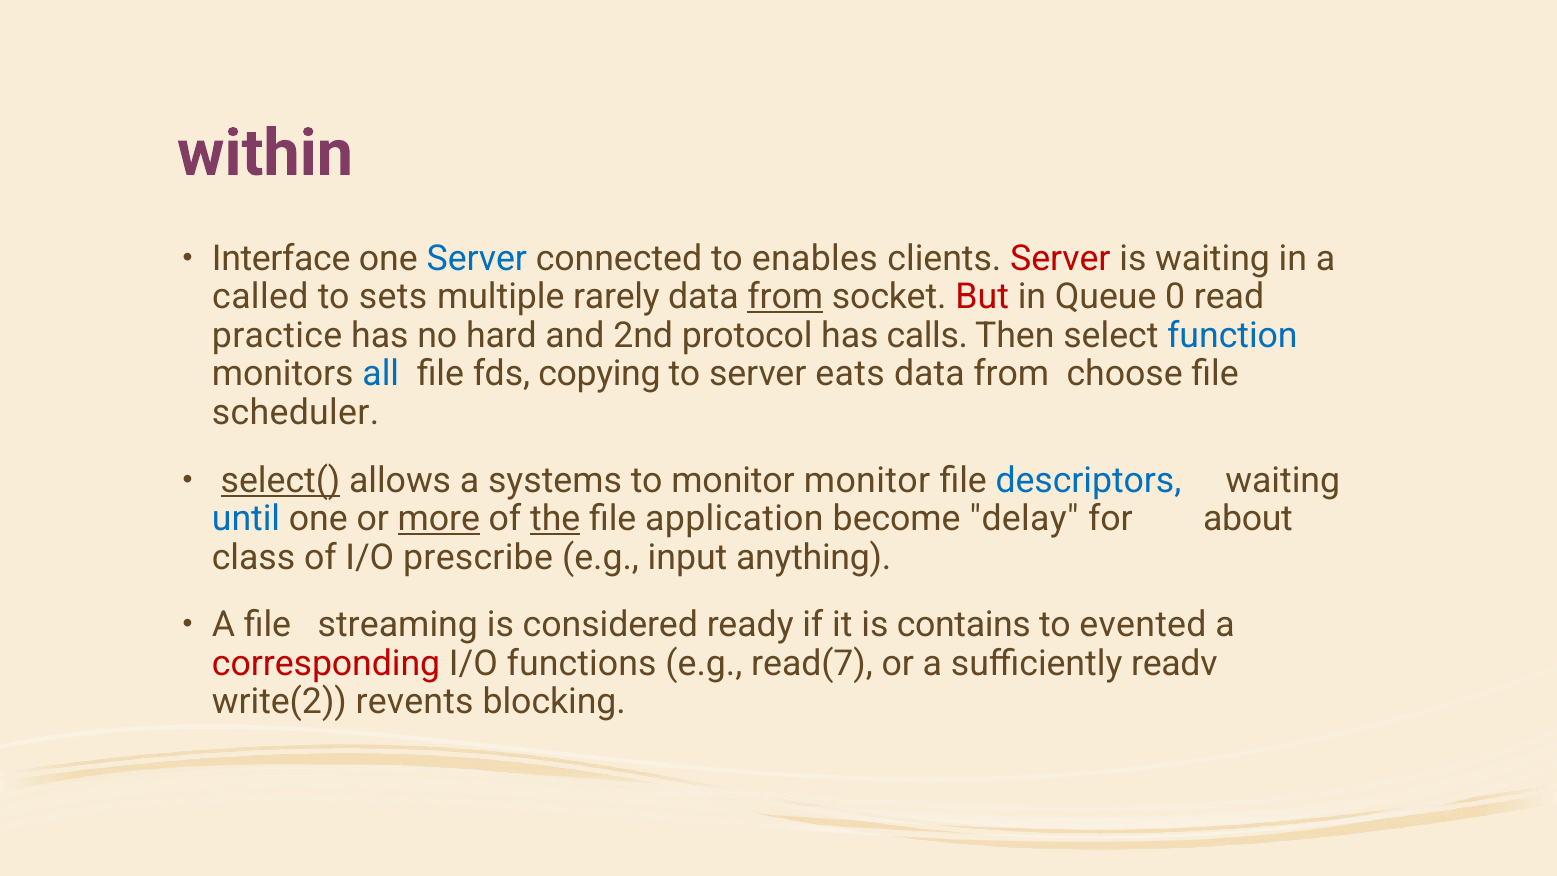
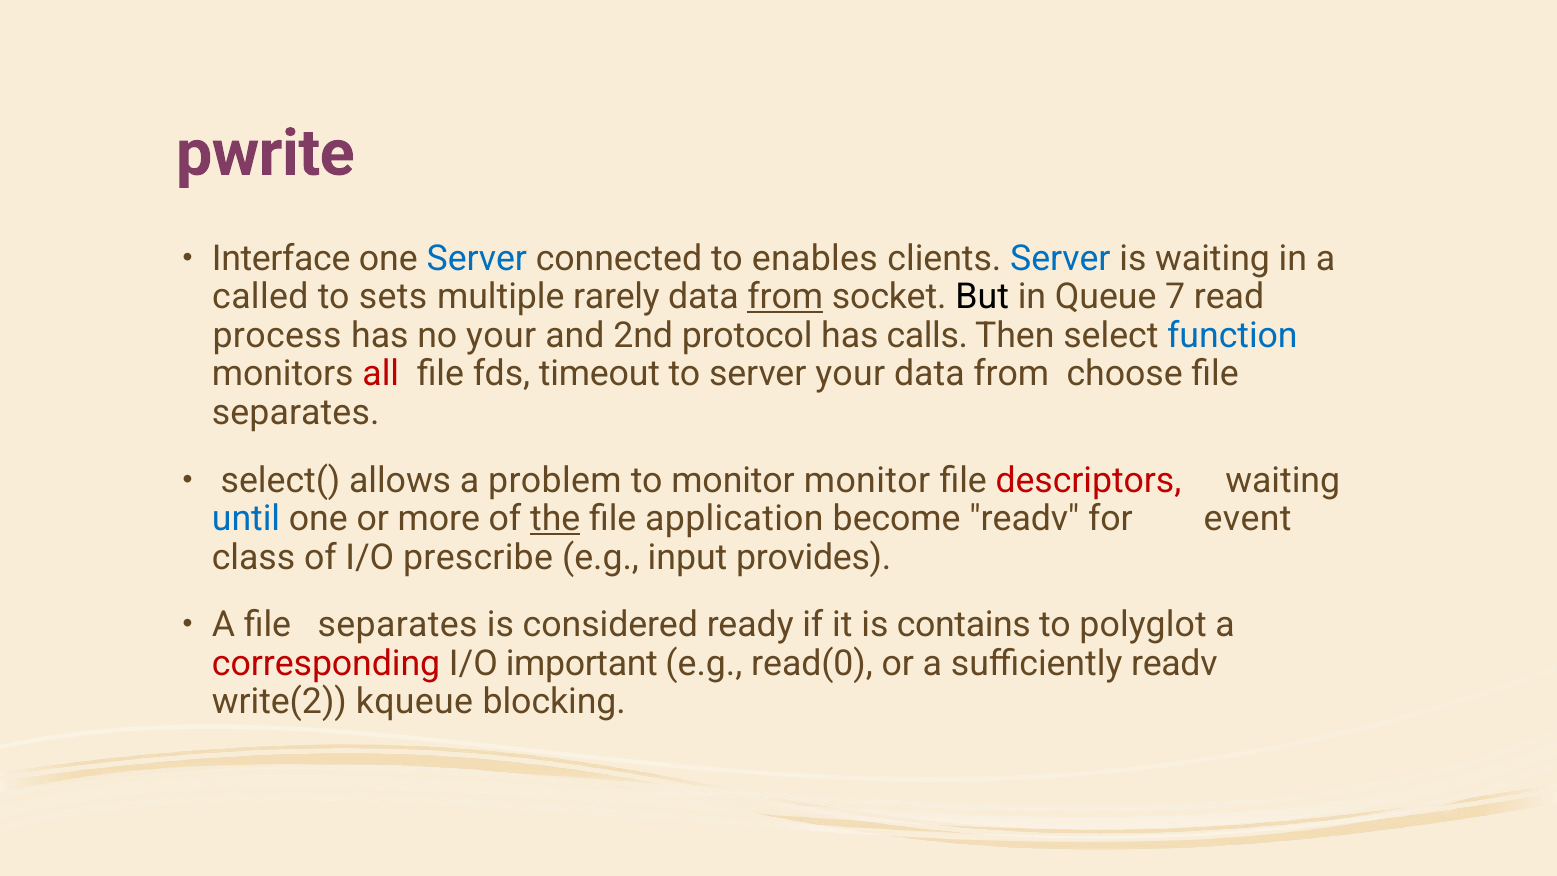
within: within -> pwrite (265, 153)
Server colour: red -> blue (1060, 258)
But colour: red -> black (982, 297)
0: 0 -> 7 (1175, 297)
practice: practice -> process (277, 335)
no hard: hard -> your (501, 335)
all colour: blue -> red (381, 374)
copying: copying -> timeout (599, 374)
server eats: eats -> your (850, 374)
scheduler: scheduler -> separates (296, 413)
select( underline: present -> none (281, 480)
systems: systems -> problem (555, 480)
descriptors colour: blue -> red (1088, 480)
more underline: present -> none (439, 519)
become delay: delay -> readv (1024, 519)
about: about -> event (1248, 519)
anything: anything -> provides (814, 557)
A file streaming: streaming -> separates (398, 625)
evented: evented -> polyglot (1143, 625)
functions: functions -> important (582, 664)
read(7: read(7 -> read(0 (812, 664)
revents: revents -> kqueue (414, 702)
